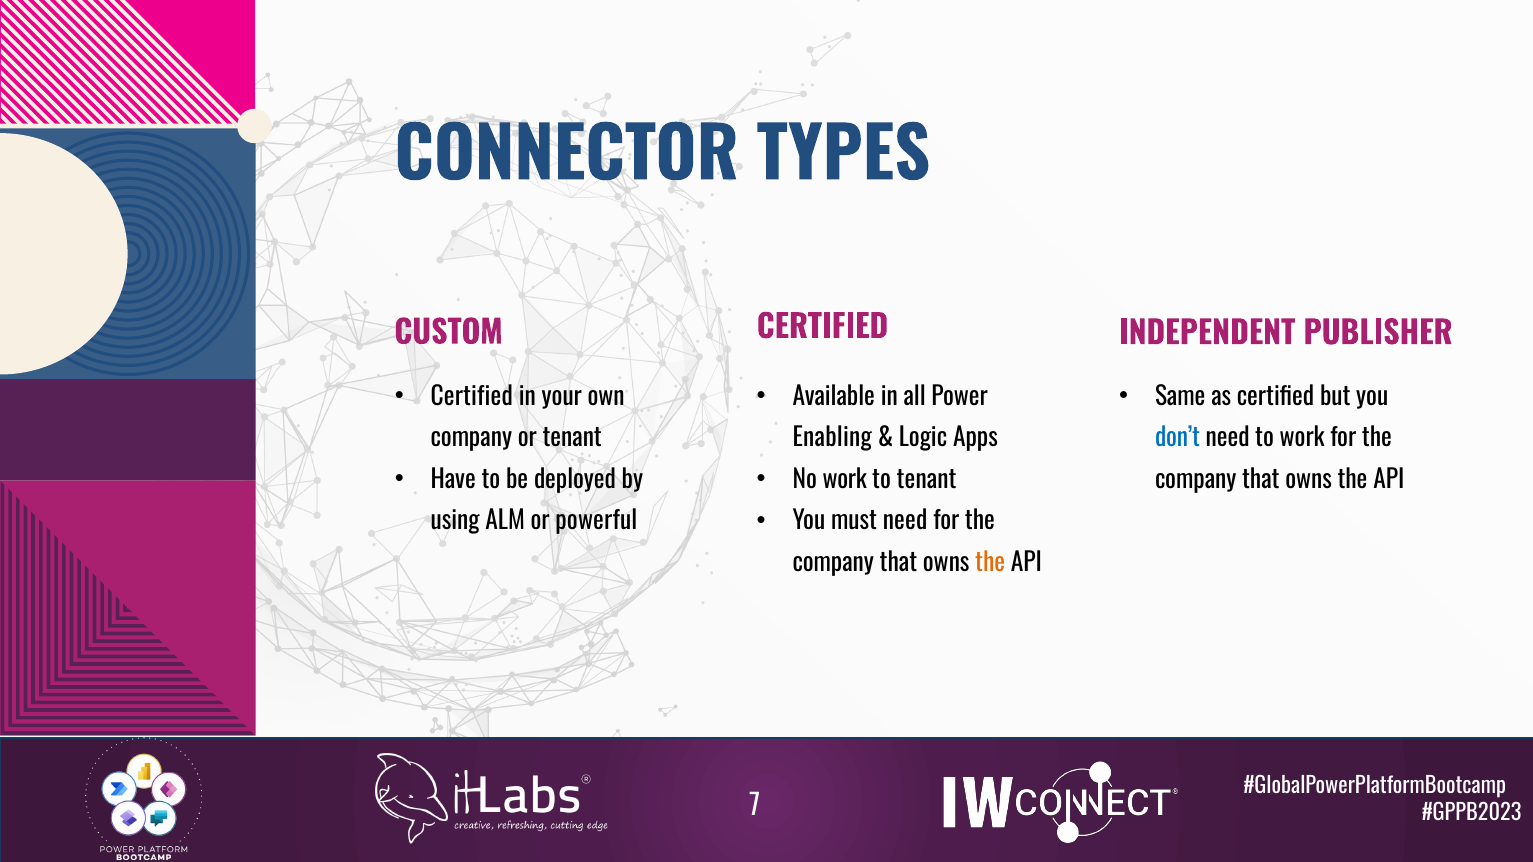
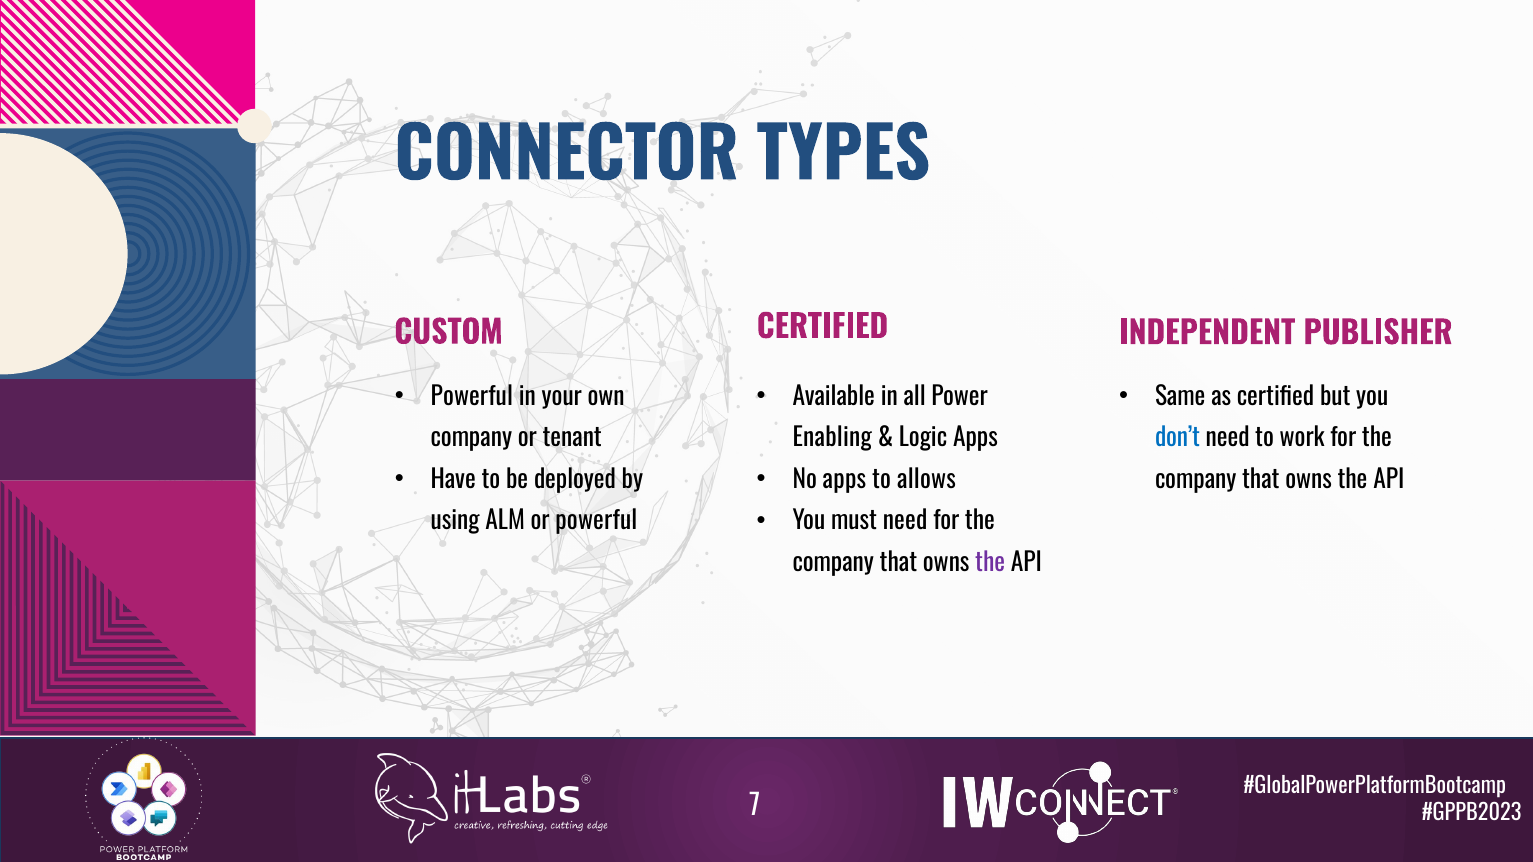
Certified: Certified -> Powerful (472, 397)
No work: work -> apps (844, 480)
to tenant: tenant -> allows (927, 480)
the colour: orange -> purple (990, 563)
